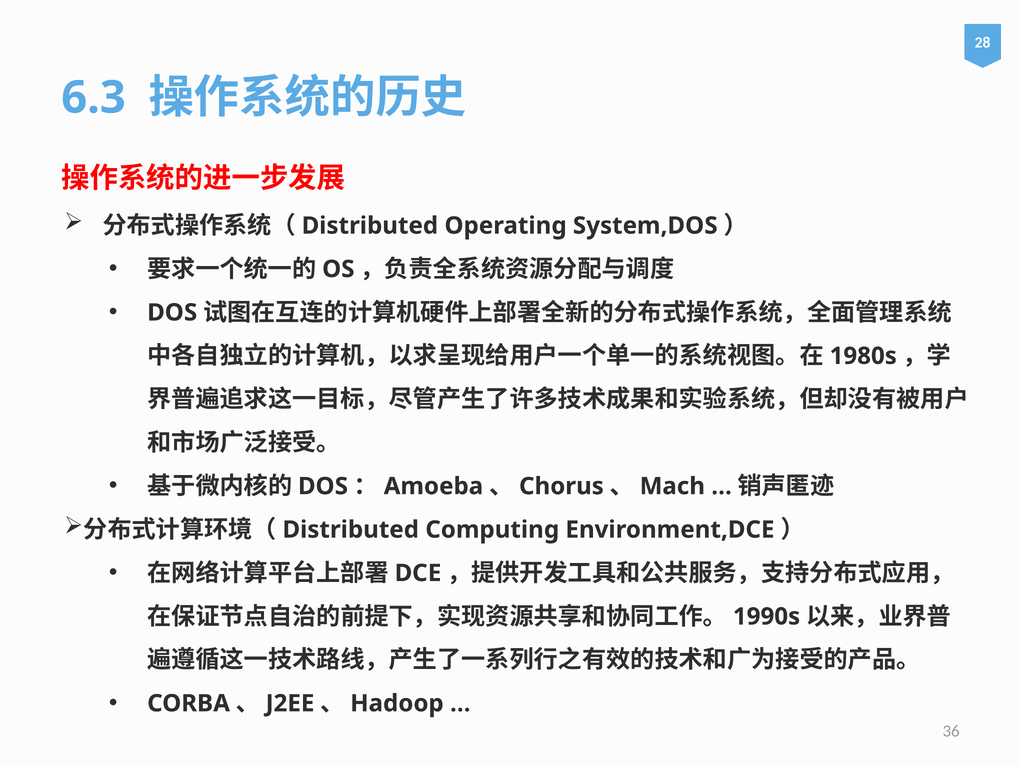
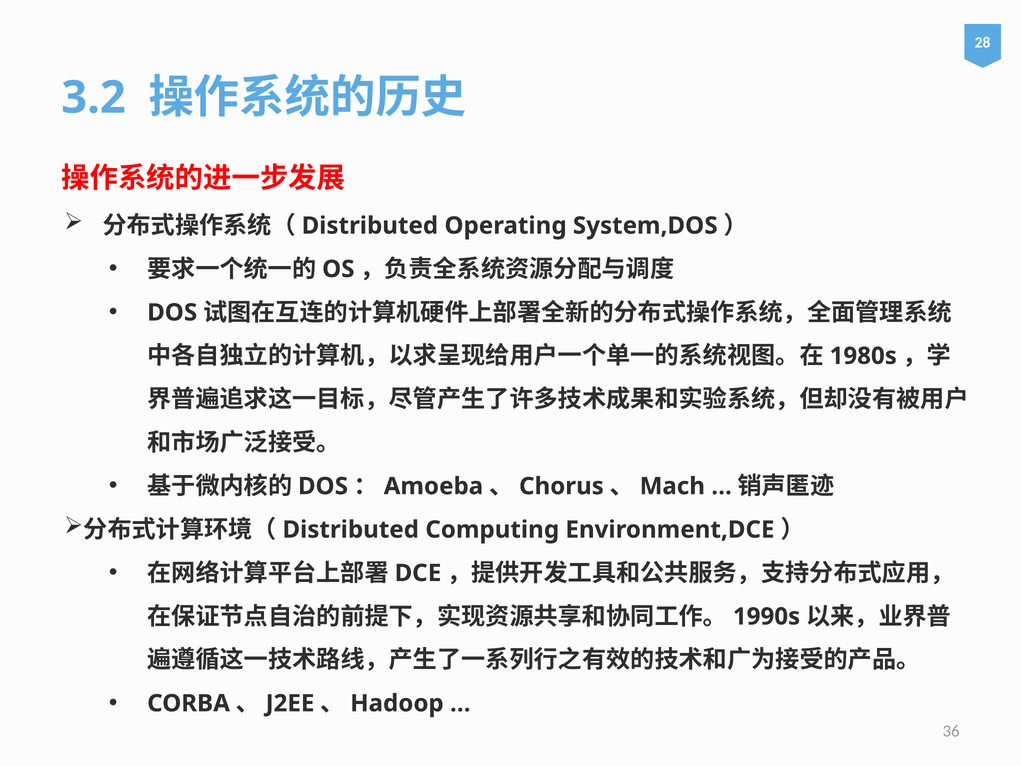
6.3: 6.3 -> 3.2 (94, 98)
